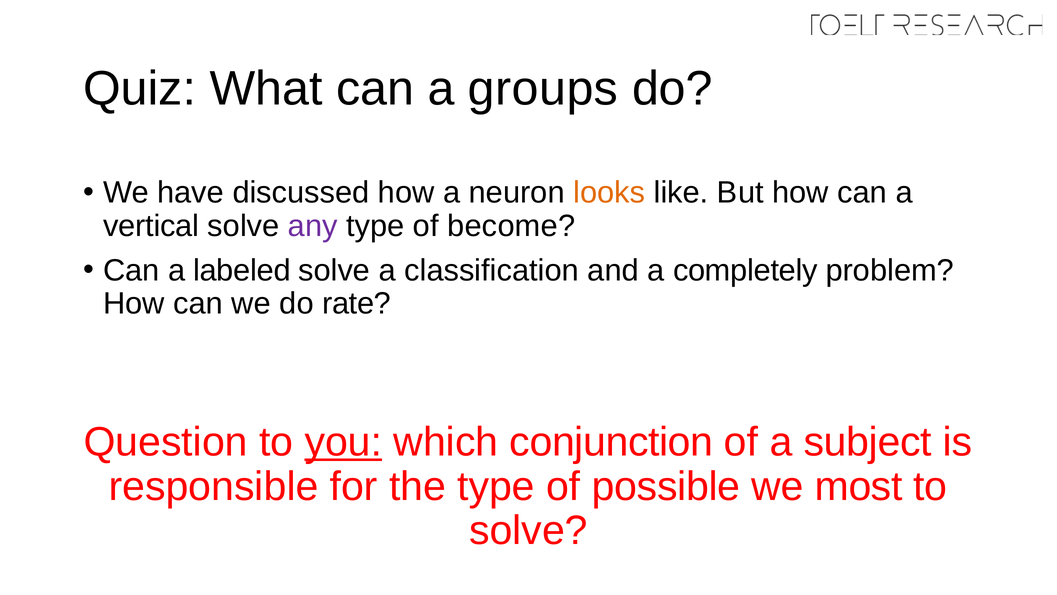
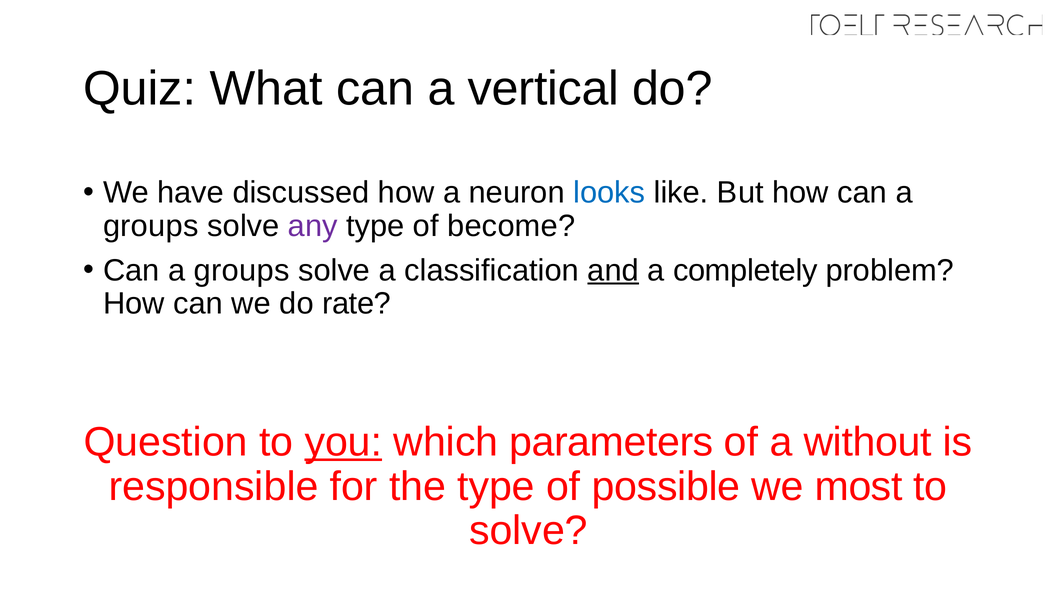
groups: groups -> vertical (543, 89)
looks colour: orange -> blue (609, 193)
vertical: vertical -> groups (151, 226)
labeled: labeled -> groups (242, 270)
and underline: none -> present (613, 270)
conjunction: conjunction -> parameters (611, 442)
subject: subject -> without (868, 442)
